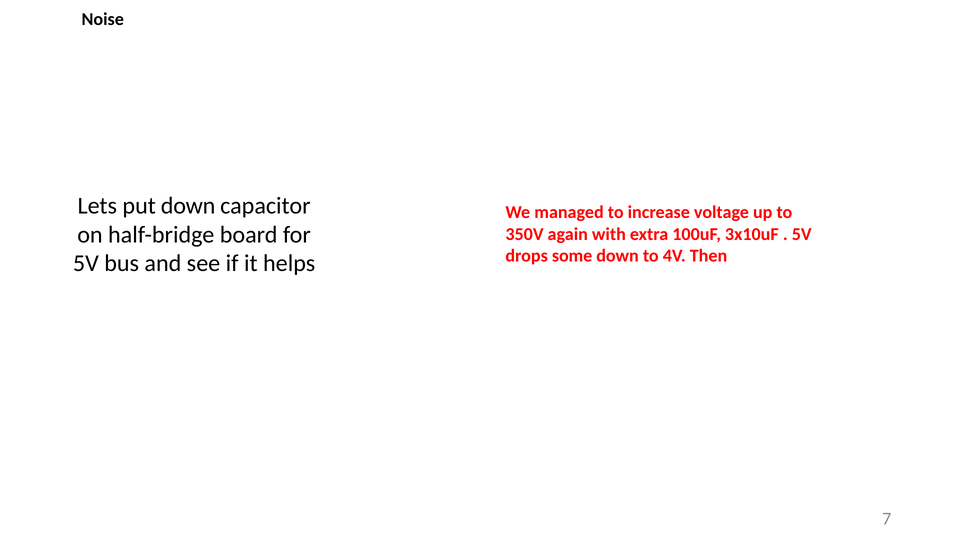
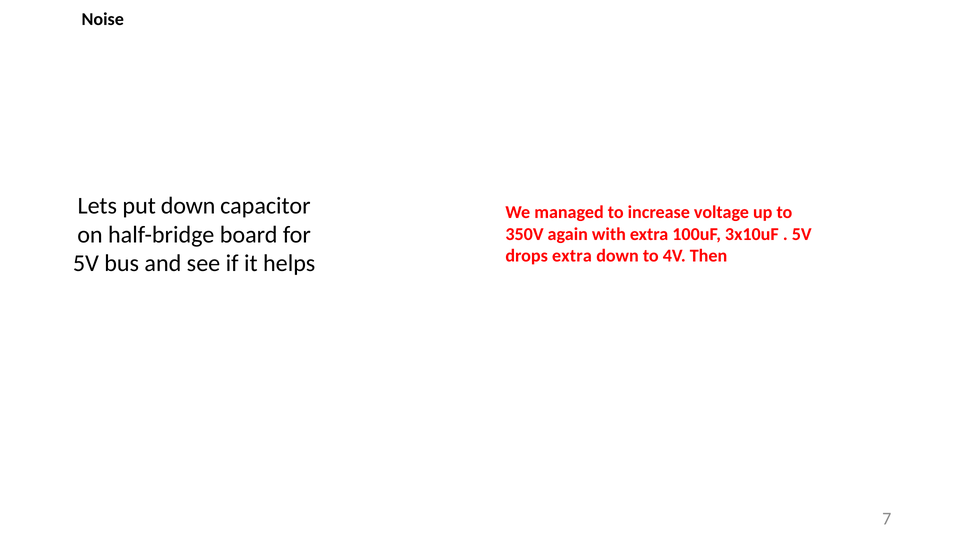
drops some: some -> extra (572, 256)
